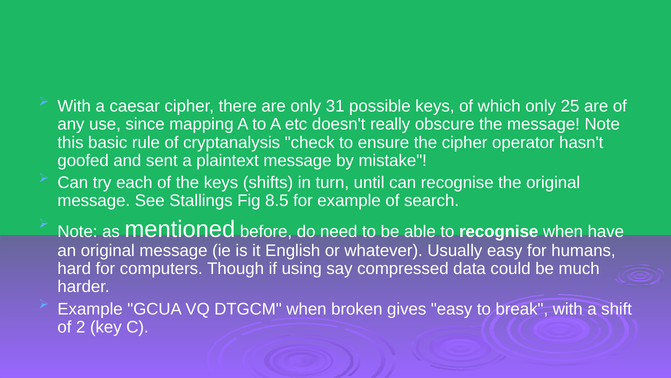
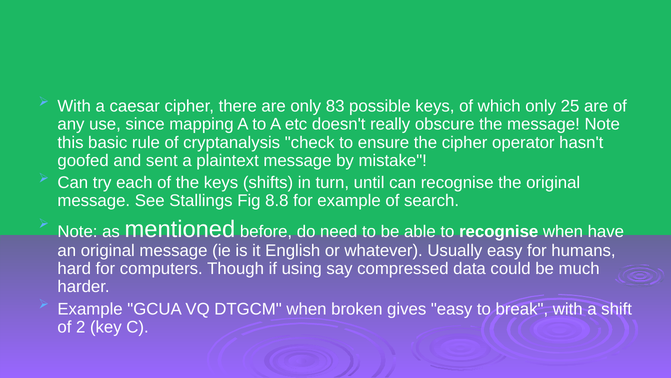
31: 31 -> 83 (335, 106)
8.5: 8.5 -> 8.8 (277, 201)
